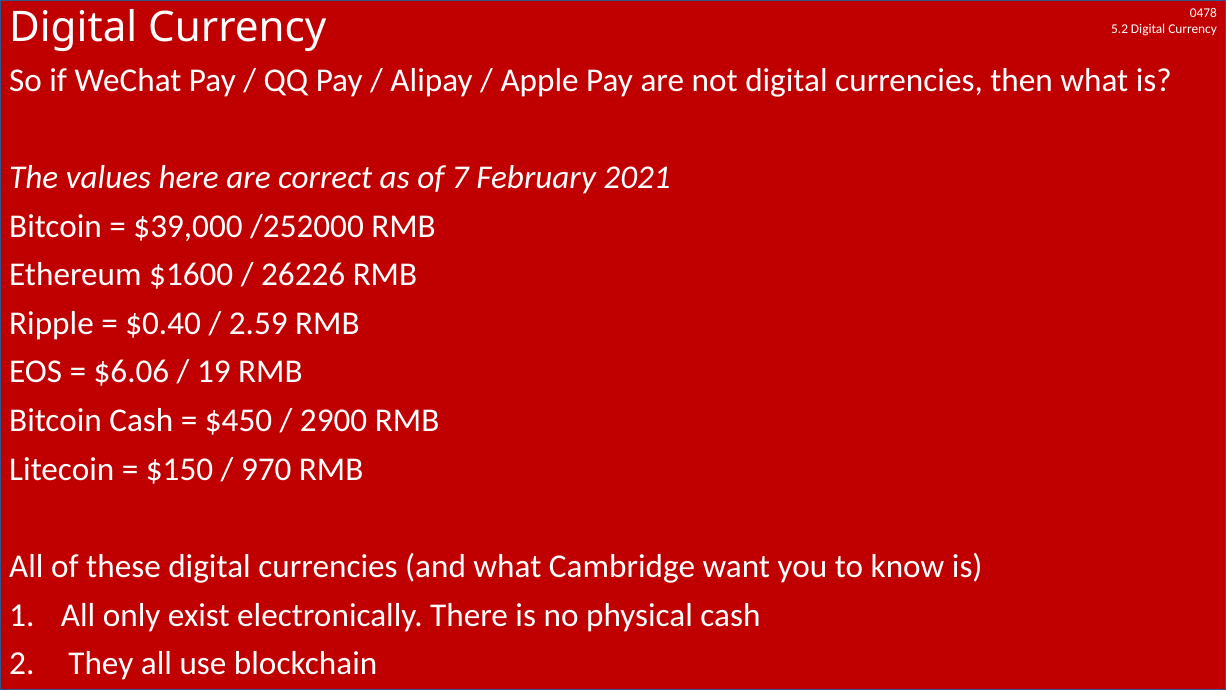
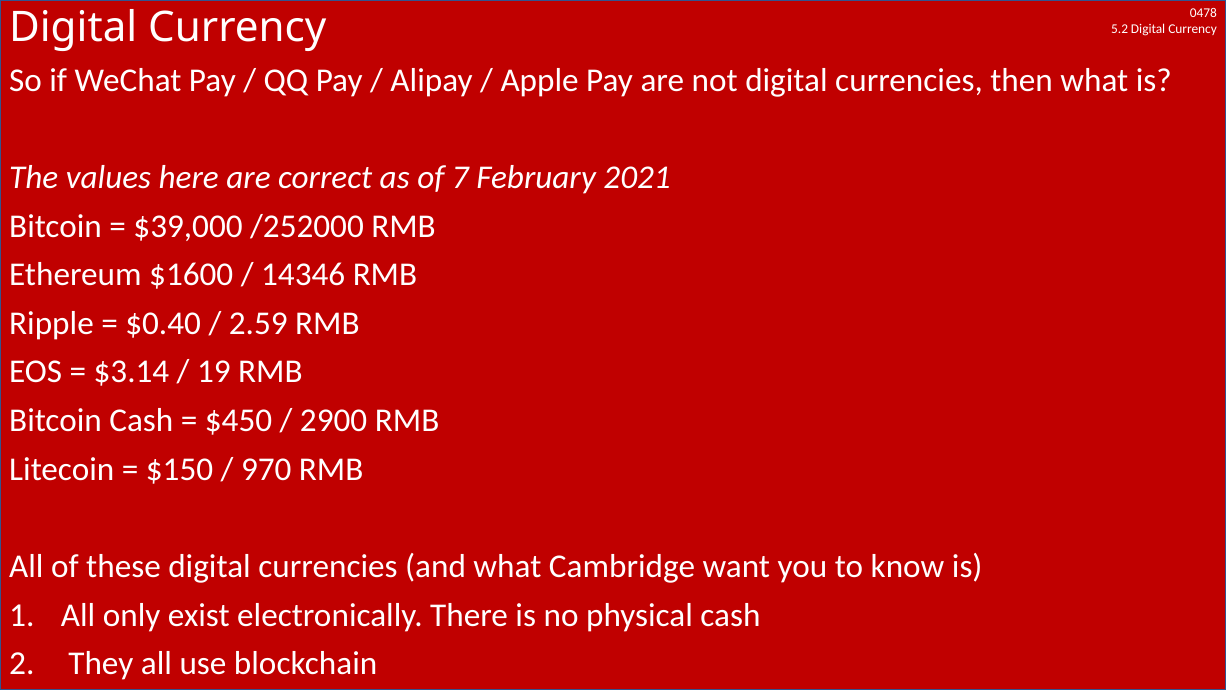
26226: 26226 -> 14346 (303, 275)
$6.06: $6.06 -> $3.14 (131, 372)
